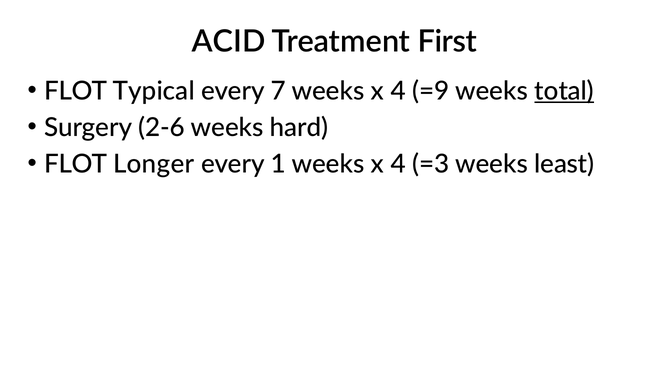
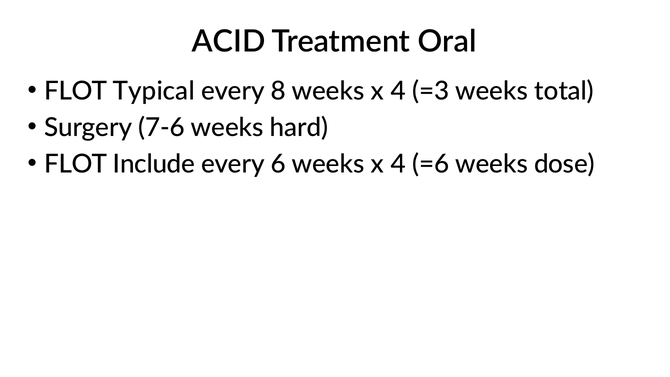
First: First -> Oral (447, 41)
7: 7 -> 8 (278, 91)
=9: =9 -> =3 (431, 91)
total underline: present -> none (564, 91)
2-6: 2-6 -> 7-6 (161, 128)
Longer: Longer -> Include (154, 164)
1: 1 -> 6 (278, 164)
=3: =3 -> =6 (431, 164)
least: least -> dose (564, 164)
